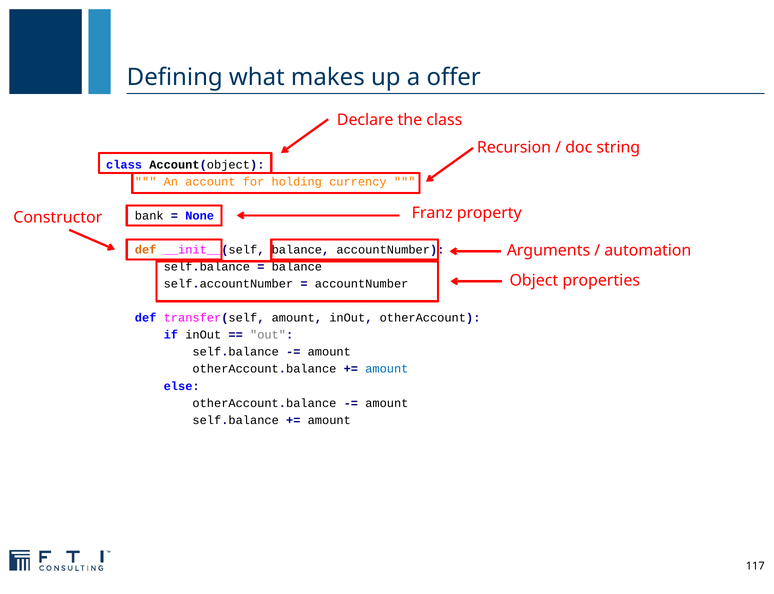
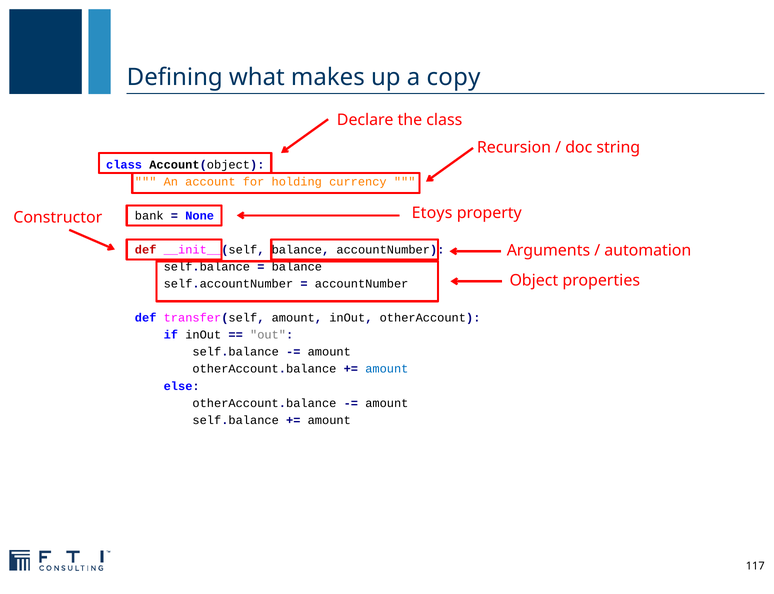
offer: offer -> copy (453, 77)
Franz: Franz -> Etoys (432, 213)
def colour: orange -> red (146, 250)
